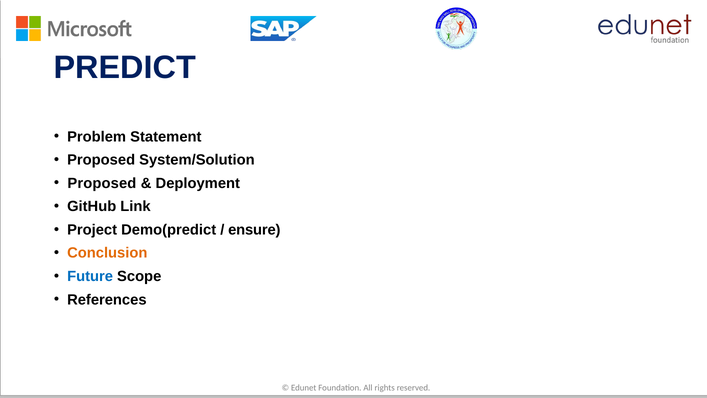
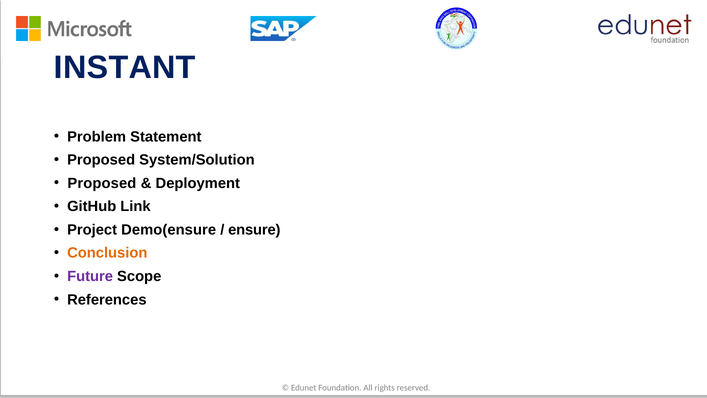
PREDICT: PREDICT -> INSTANT (125, 68)
Demo(predict: Demo(predict -> Demo(ensure (169, 230)
Future colour: blue -> purple (90, 276)
